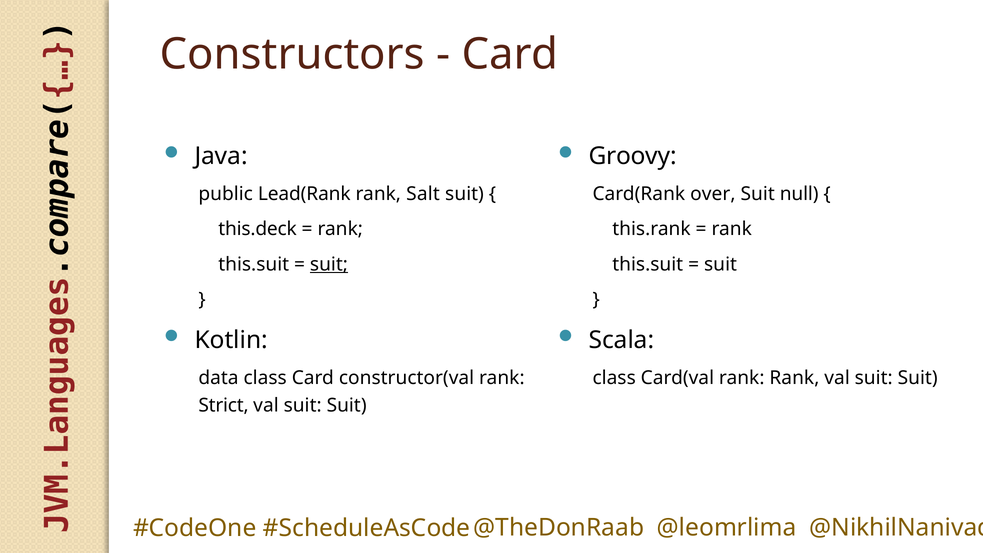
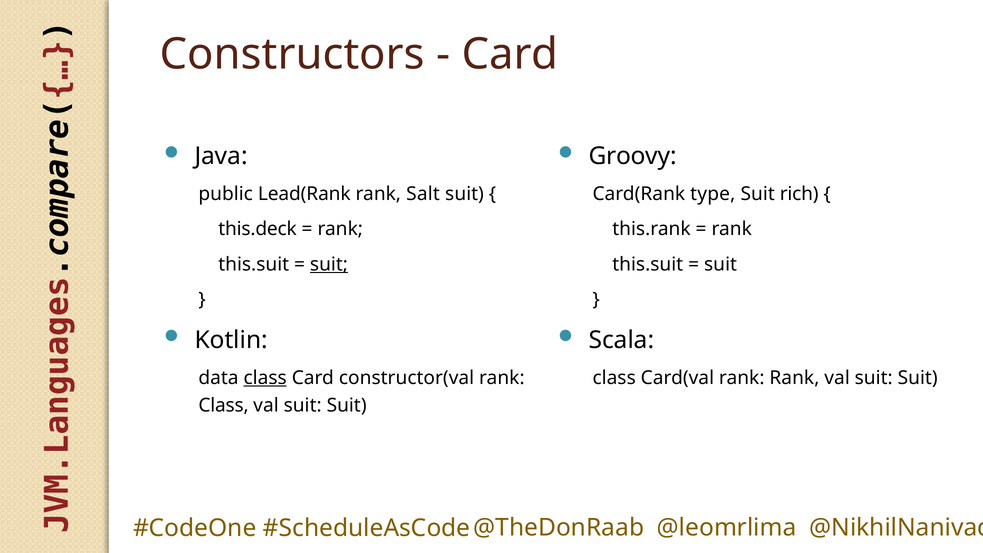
over: over -> type (713, 194)
null: null -> rich (799, 194)
class underline: none -> present (265, 378)
Strict: Strict -> Class (224, 405)
